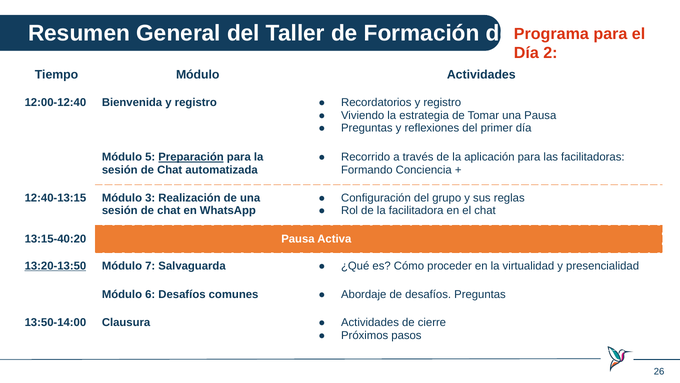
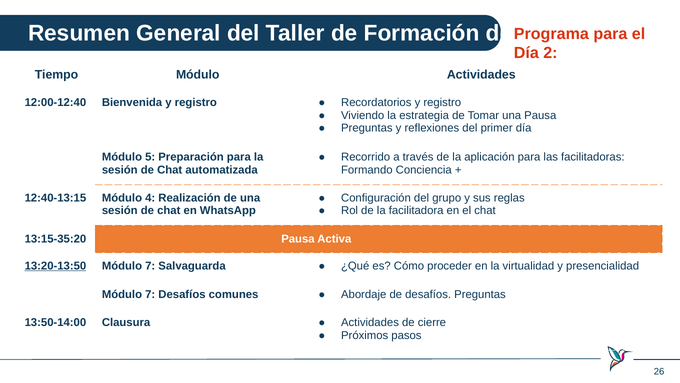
Preparación underline: present -> none (191, 157)
3: 3 -> 4 (150, 198)
13:15-40:20: 13:15-40:20 -> 13:15-35:20 (55, 238)
6: 6 -> 7 (150, 294)
